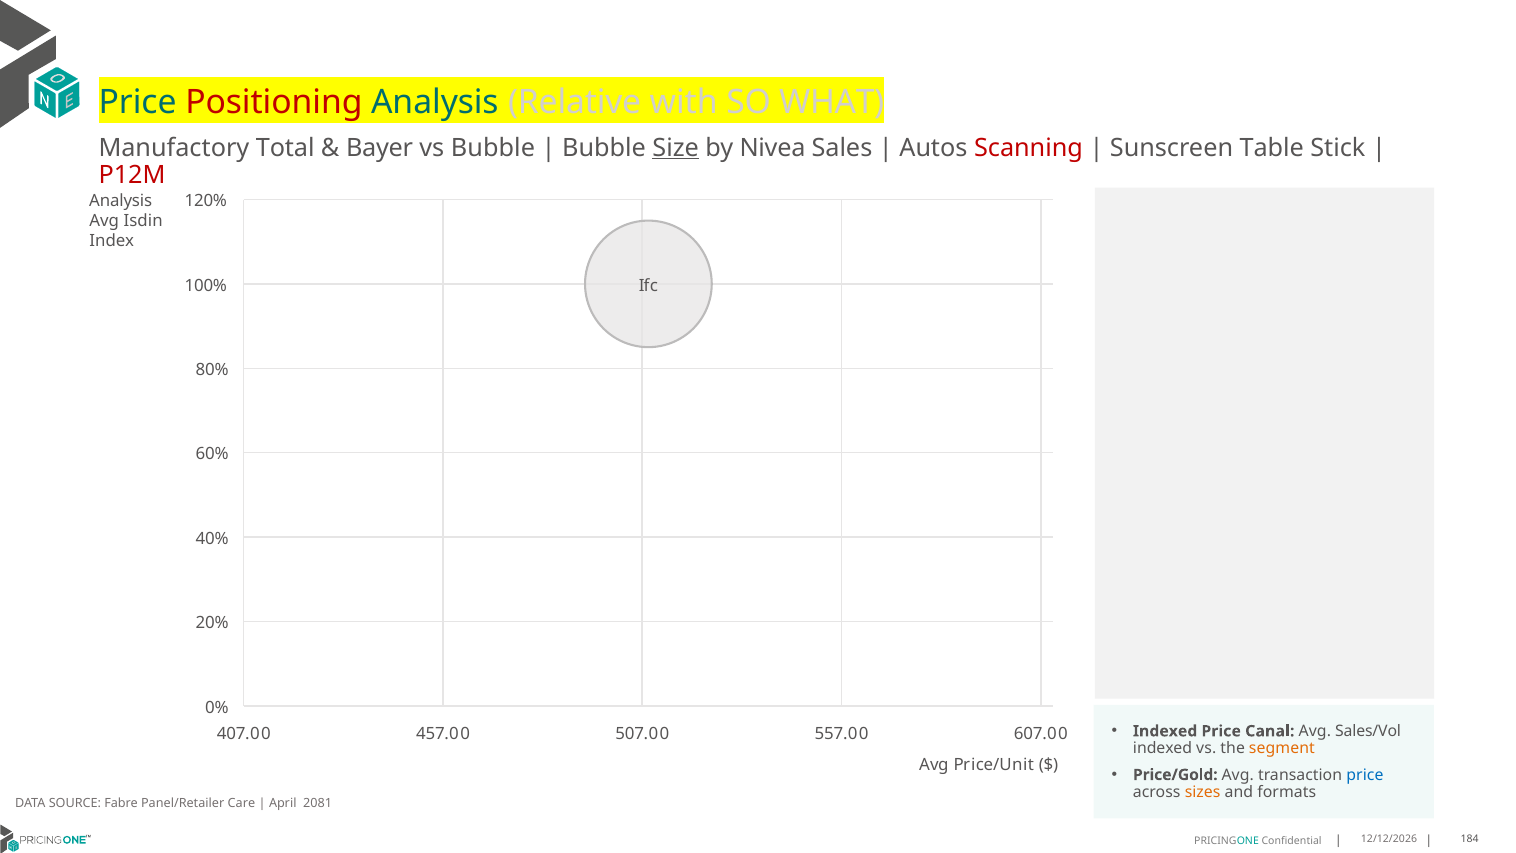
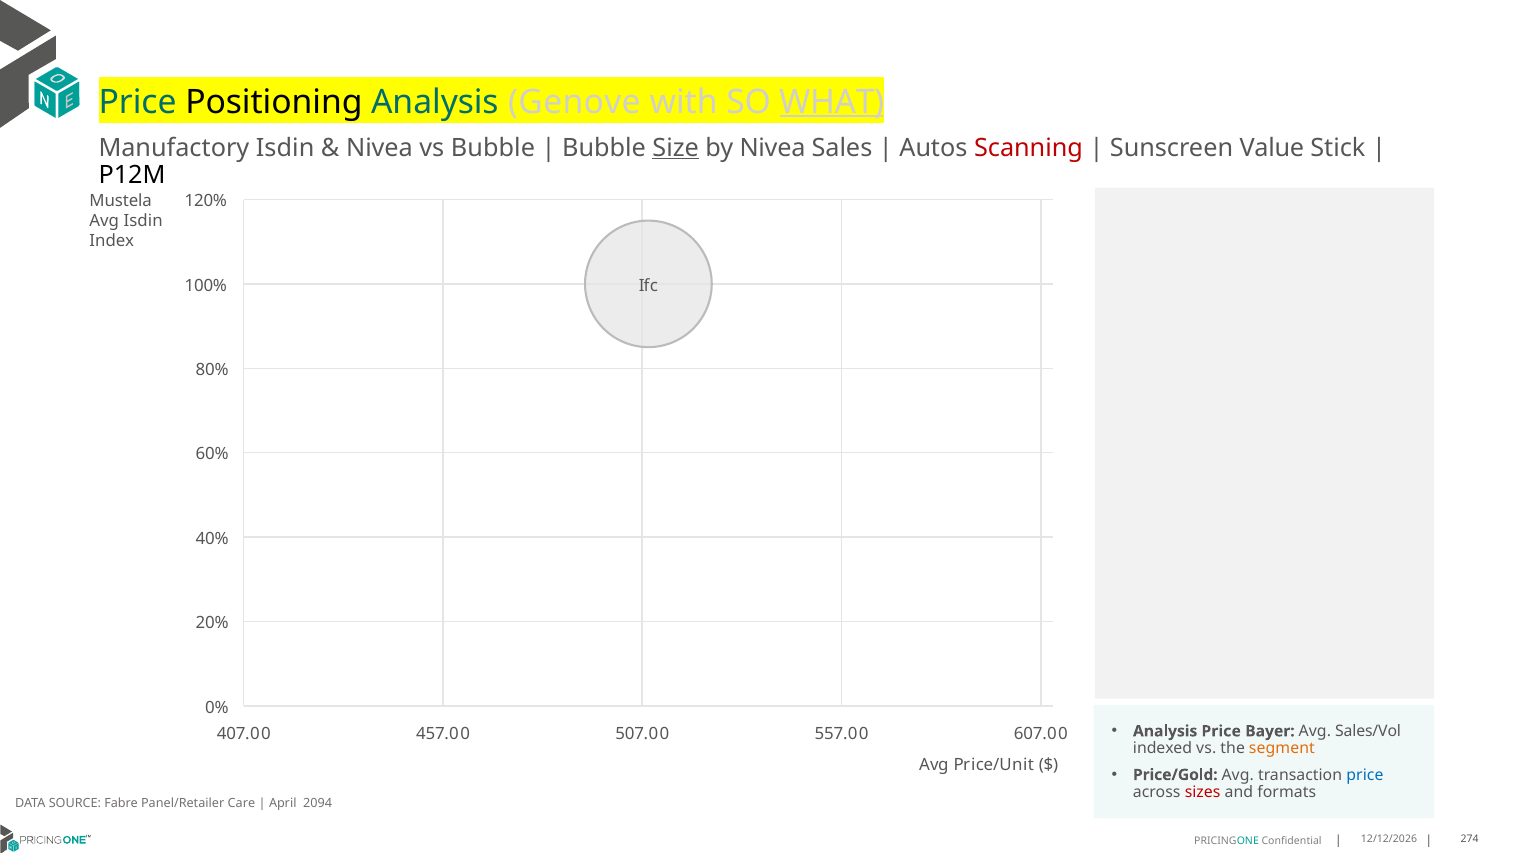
Positioning colour: red -> black (274, 102)
Relative: Relative -> Genove (574, 102)
WHAT underline: none -> present (832, 102)
Manufactory Total: Total -> Isdin (285, 148)
Bayer: Bayer -> Nivea (380, 148)
Table: Table -> Value (1272, 148)
P12M colour: red -> black (132, 175)
Analysis: Analysis -> Mustela (121, 200)
Indexed: Indexed -> Analysis (1165, 731)
Canal: Canal -> Bayer (1270, 731)
sizes colour: orange -> red (1203, 792)
2081: 2081 -> 2094 (318, 803)
184: 184 -> 274 (1470, 838)
